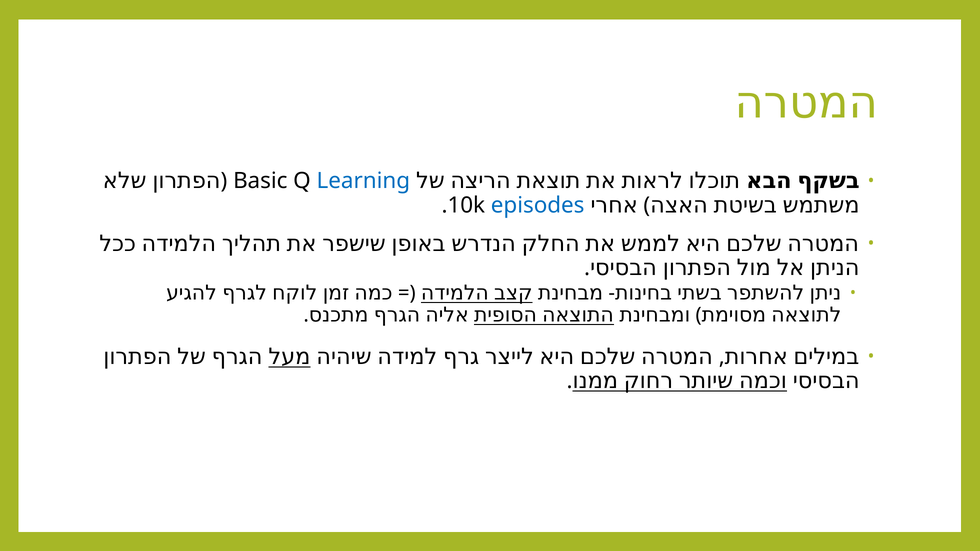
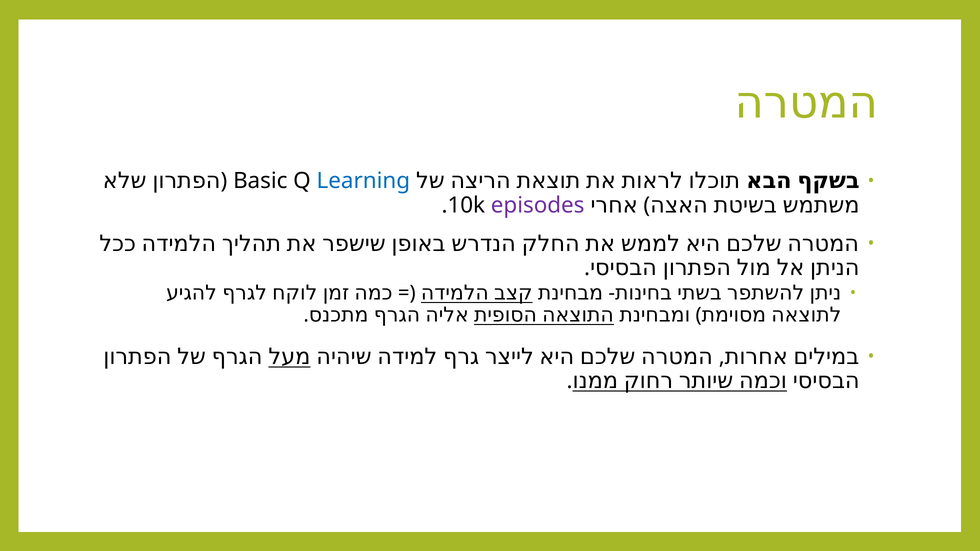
episodes colour: blue -> purple (538, 205)
